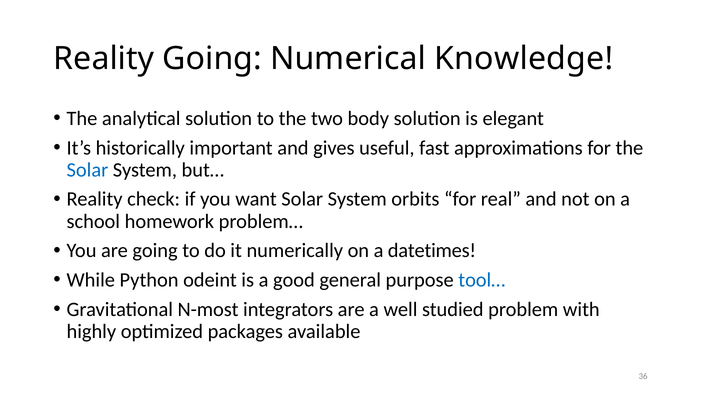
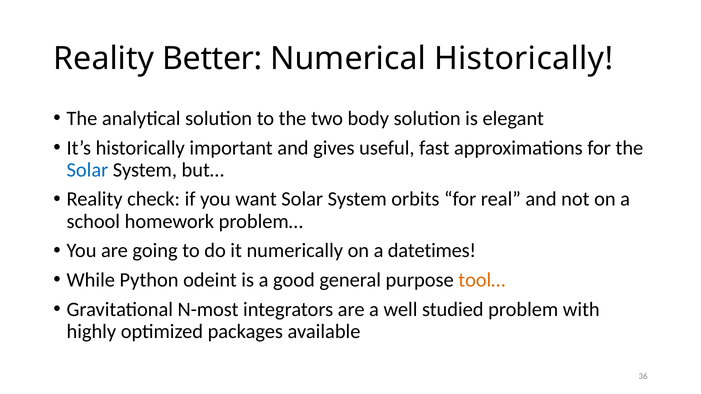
Reality Going: Going -> Better (212, 59)
Numerical Knowledge: Knowledge -> Historically (524, 59)
tool… colour: blue -> orange (482, 280)
